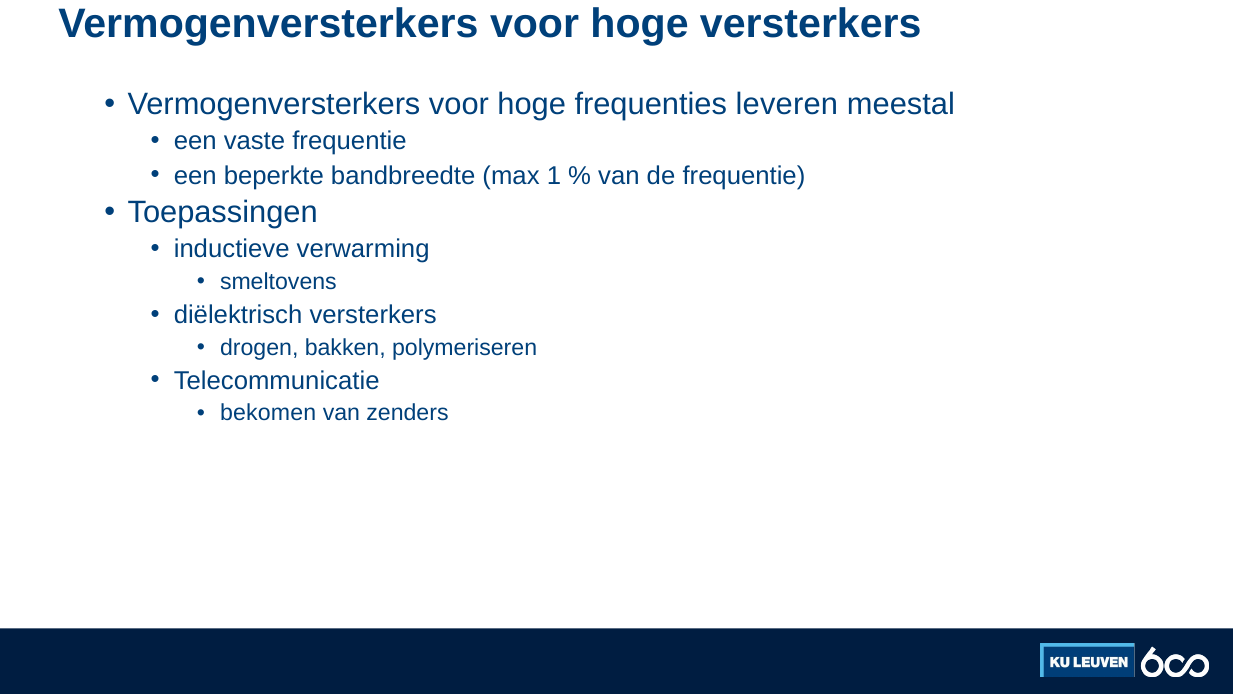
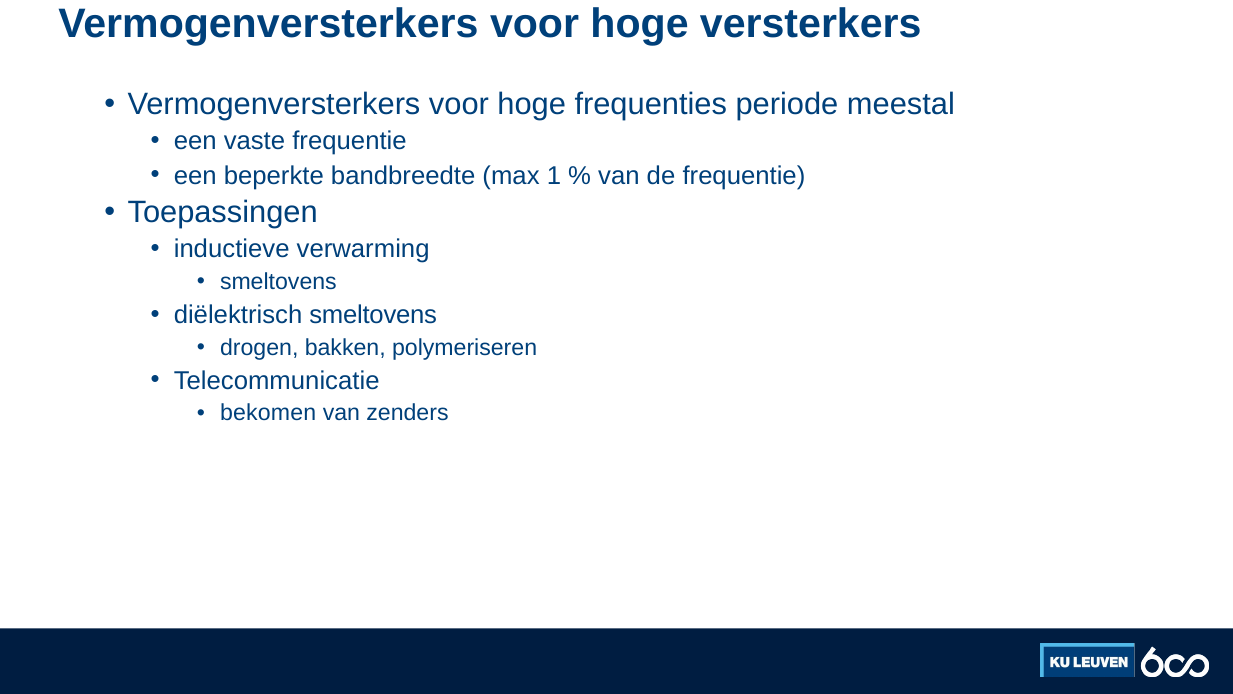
leveren: leveren -> periode (787, 104)
diëlektrisch versterkers: versterkers -> smeltovens (373, 315)
